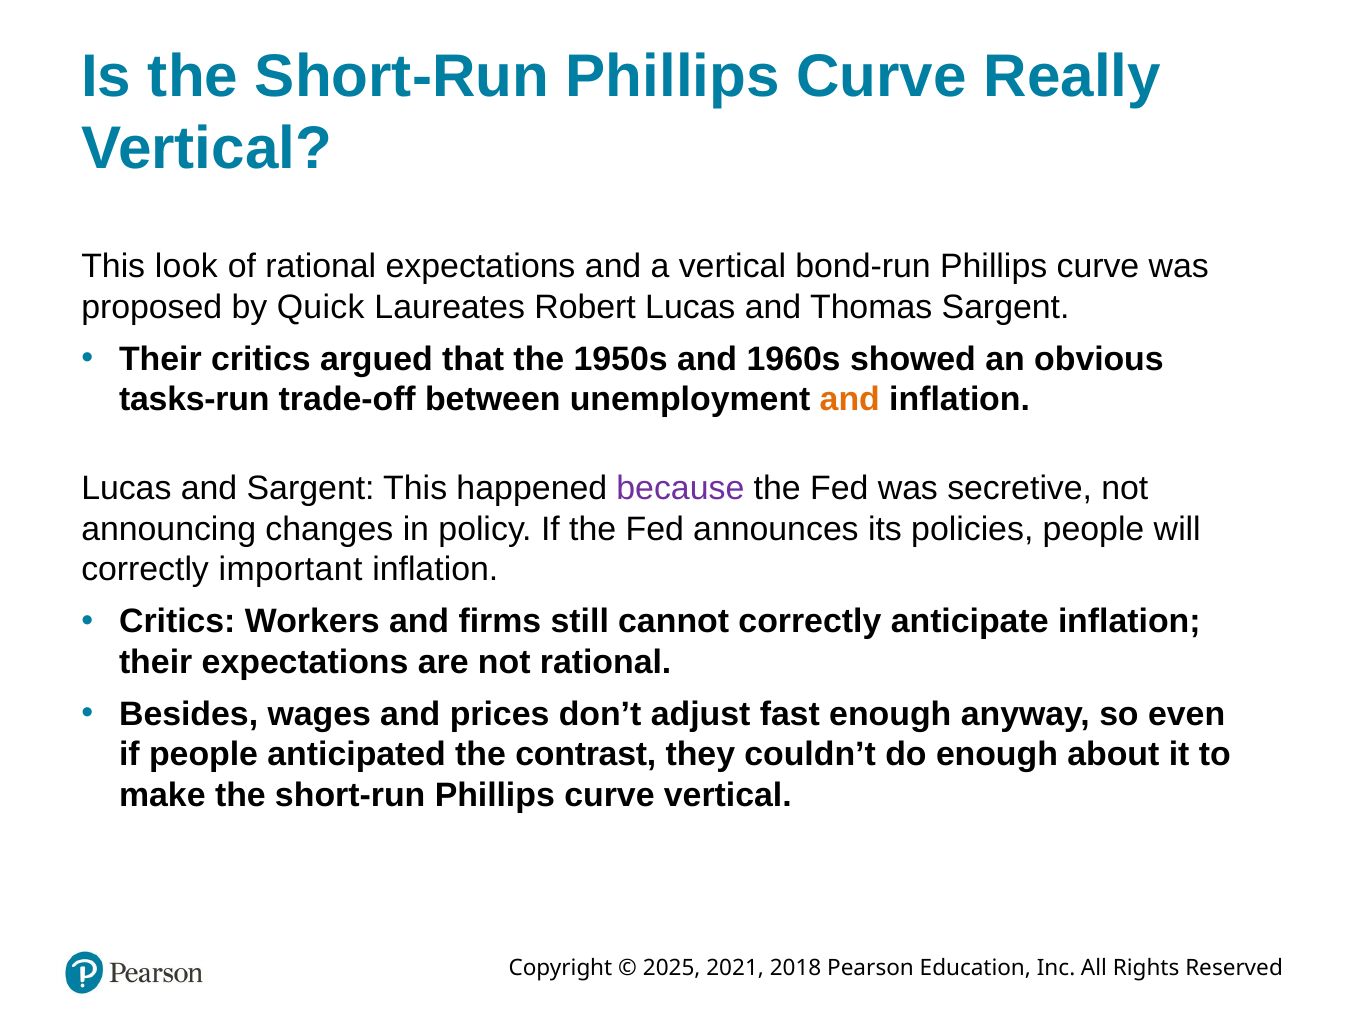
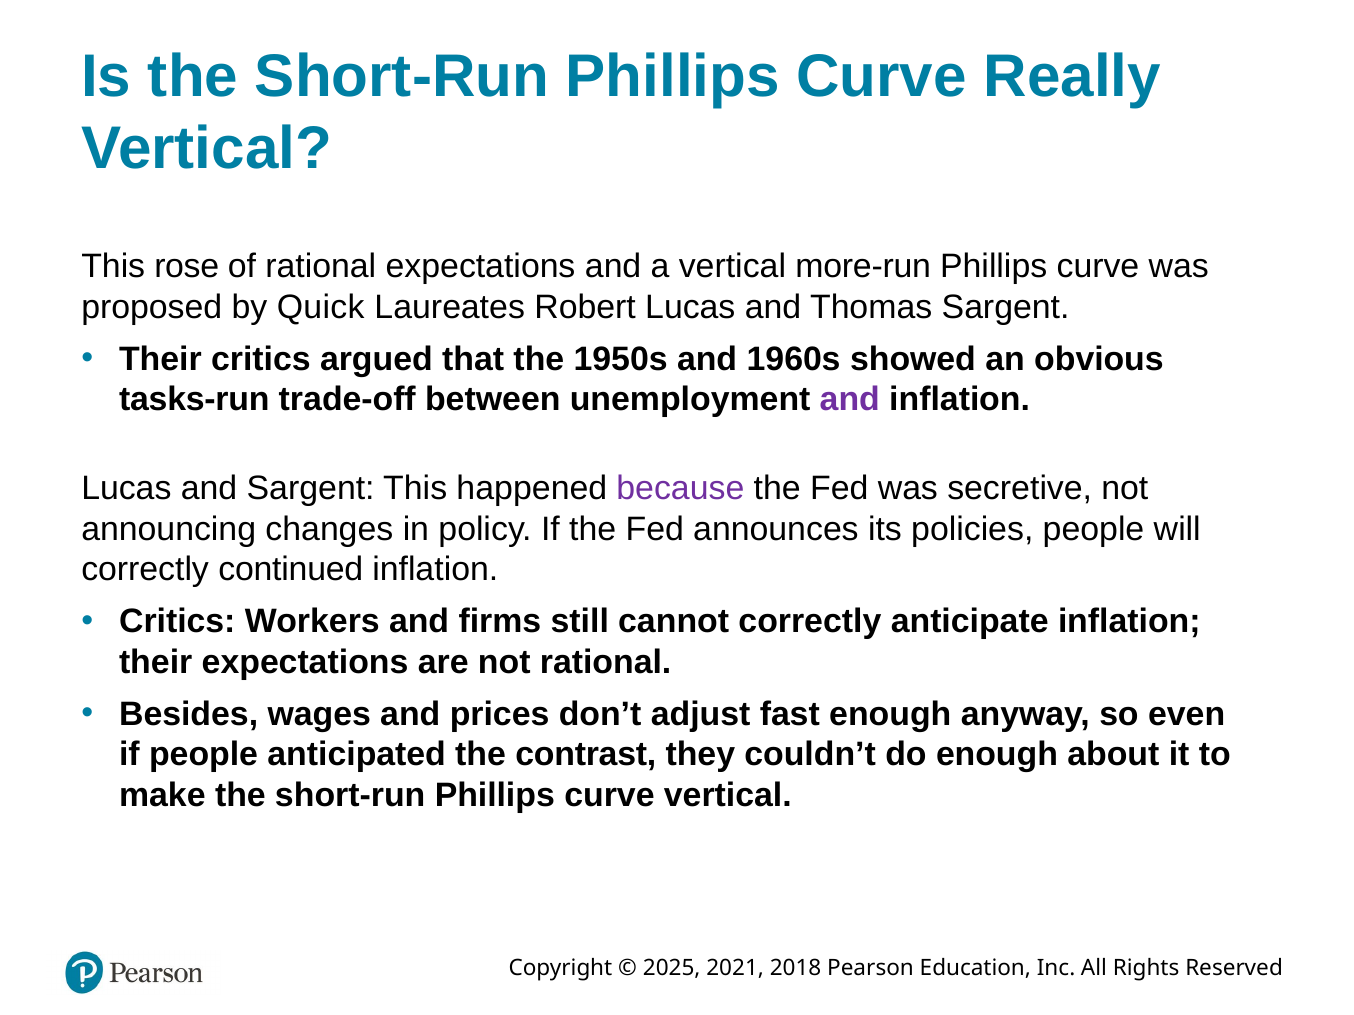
look: look -> rose (187, 267)
bond-run: bond-run -> more-run (863, 267)
and colour: orange -> purple (850, 400)
important: important -> continued (291, 570)
